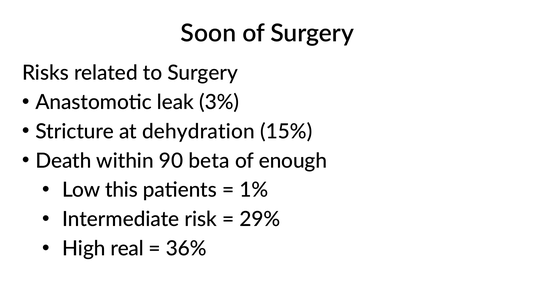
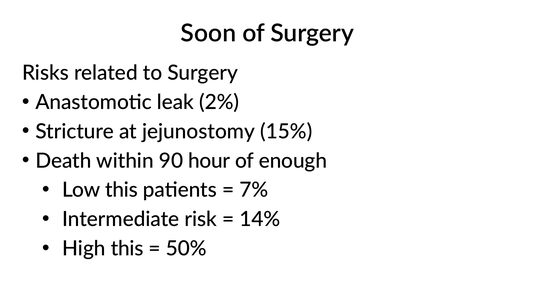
3%: 3% -> 2% (219, 102)
dehydration: dehydration -> jejunostomy (199, 131)
beta: beta -> hour (209, 161)
1%: 1% -> 7% (254, 190)
29%: 29% -> 14% (260, 219)
High real: real -> this (127, 248)
36%: 36% -> 50% (186, 248)
